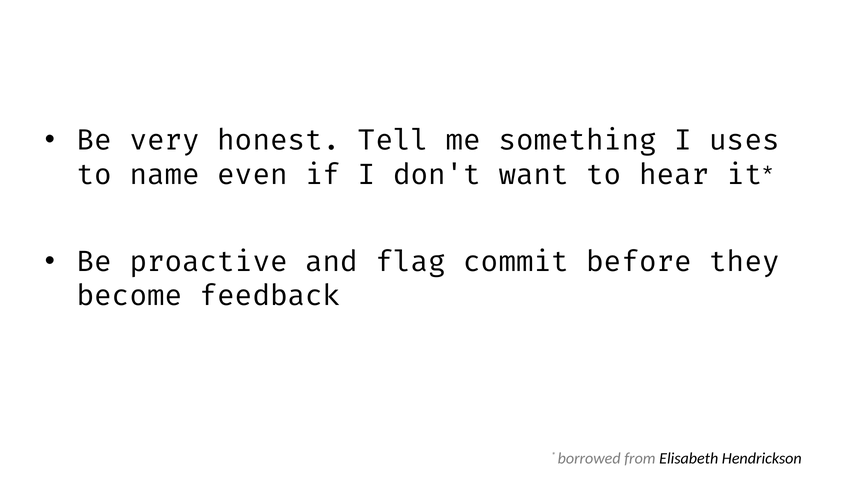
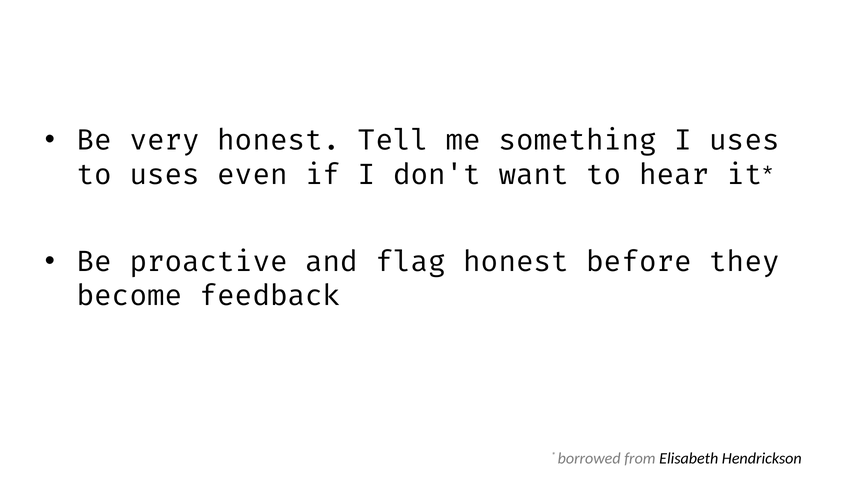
to name: name -> uses (165, 175)
flag commit: commit -> honest (516, 262)
